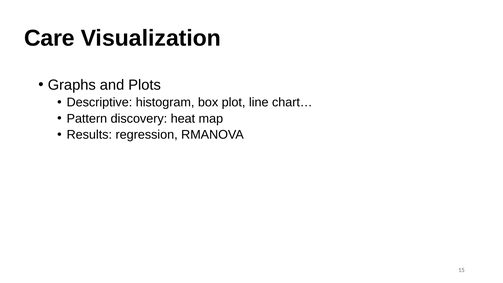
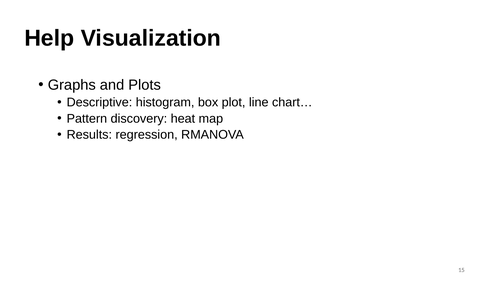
Care: Care -> Help (49, 38)
